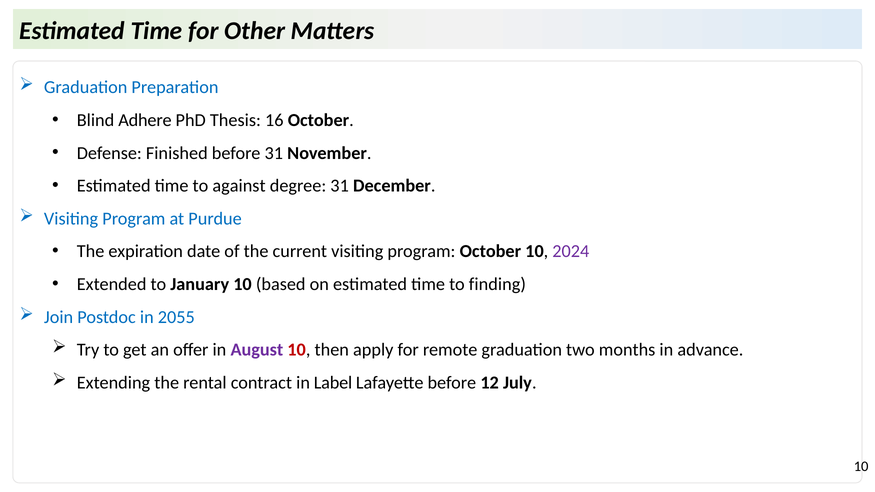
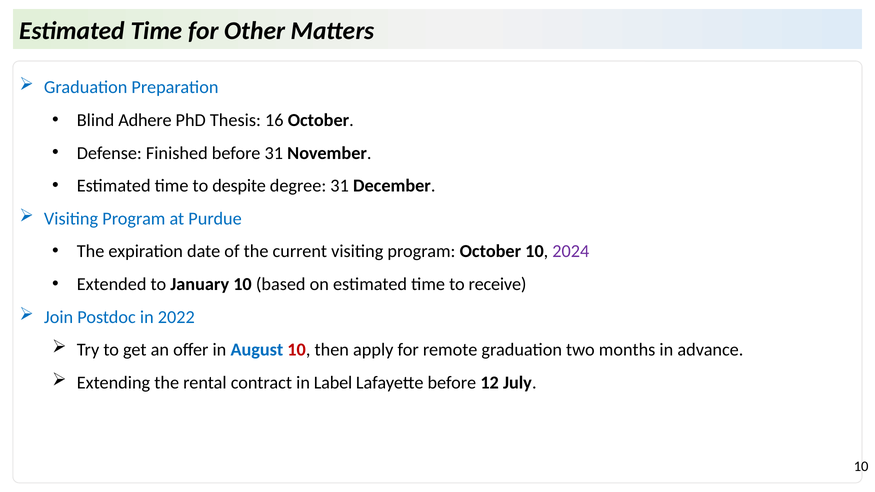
against: against -> despite (239, 186)
finding: finding -> receive (497, 284)
2055: 2055 -> 2022 (176, 317)
August colour: purple -> blue (257, 350)
